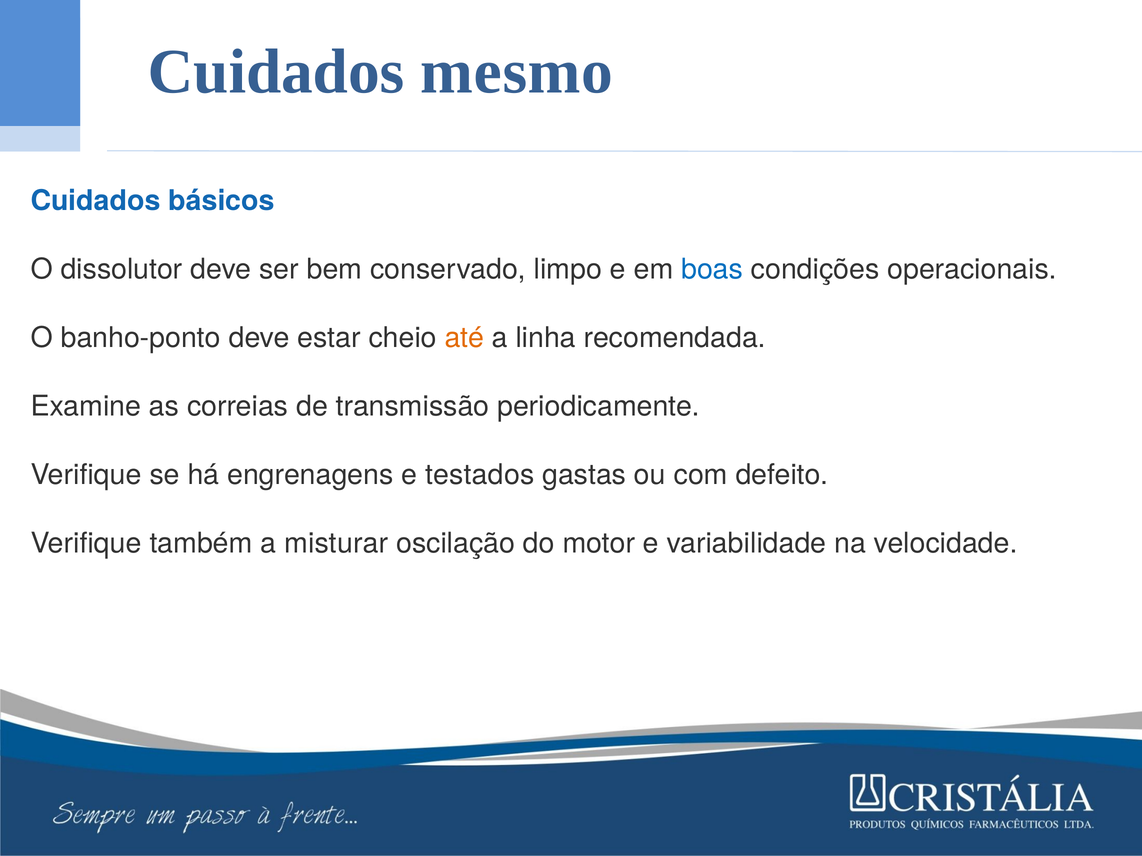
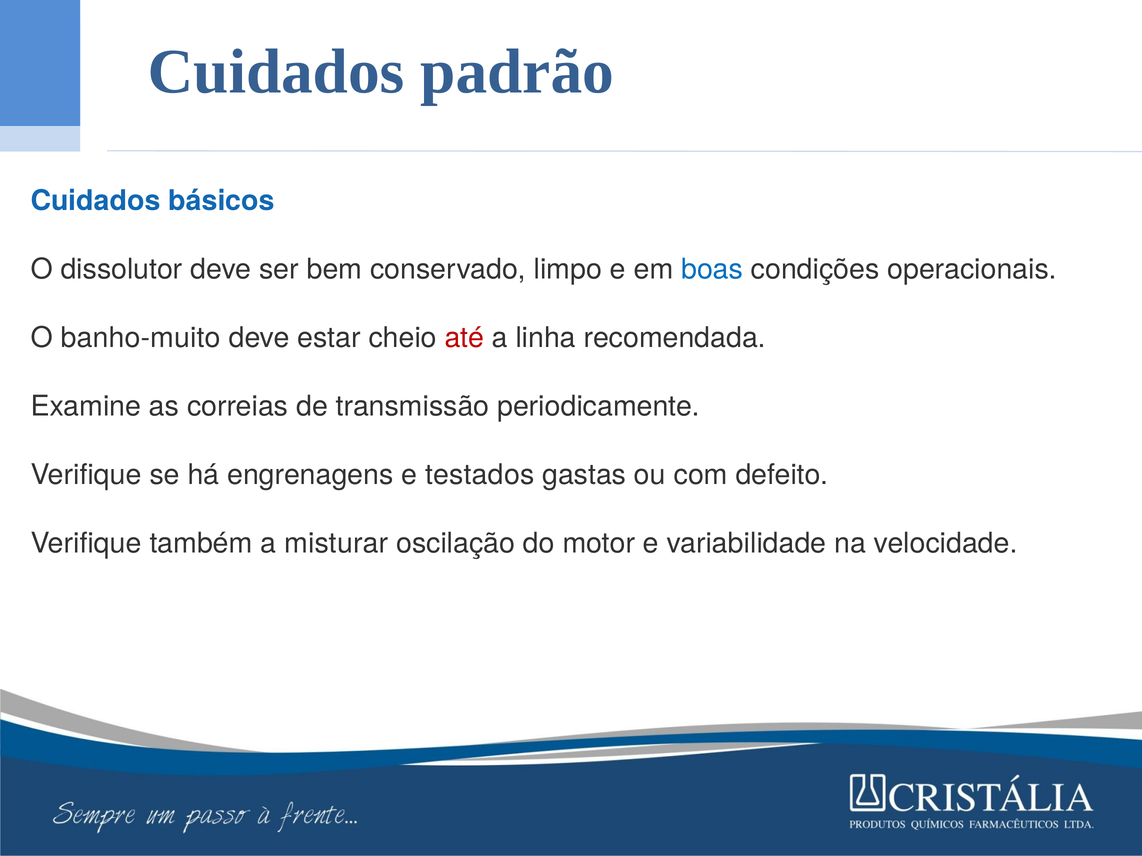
mesmo: mesmo -> padrão (517, 72)
banho-ponto: banho-ponto -> banho-muito (141, 338)
até colour: orange -> red (464, 338)
